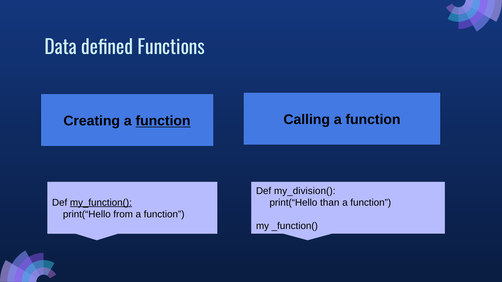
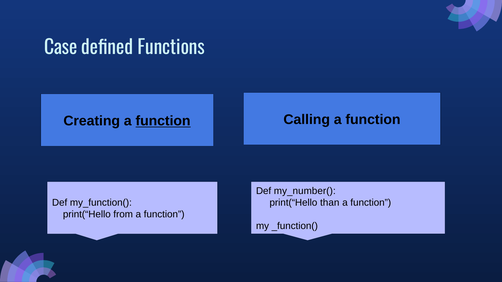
Data: Data -> Case (61, 48)
my_division(: my_division( -> my_number( (305, 191)
my_function( underline: present -> none (101, 203)
